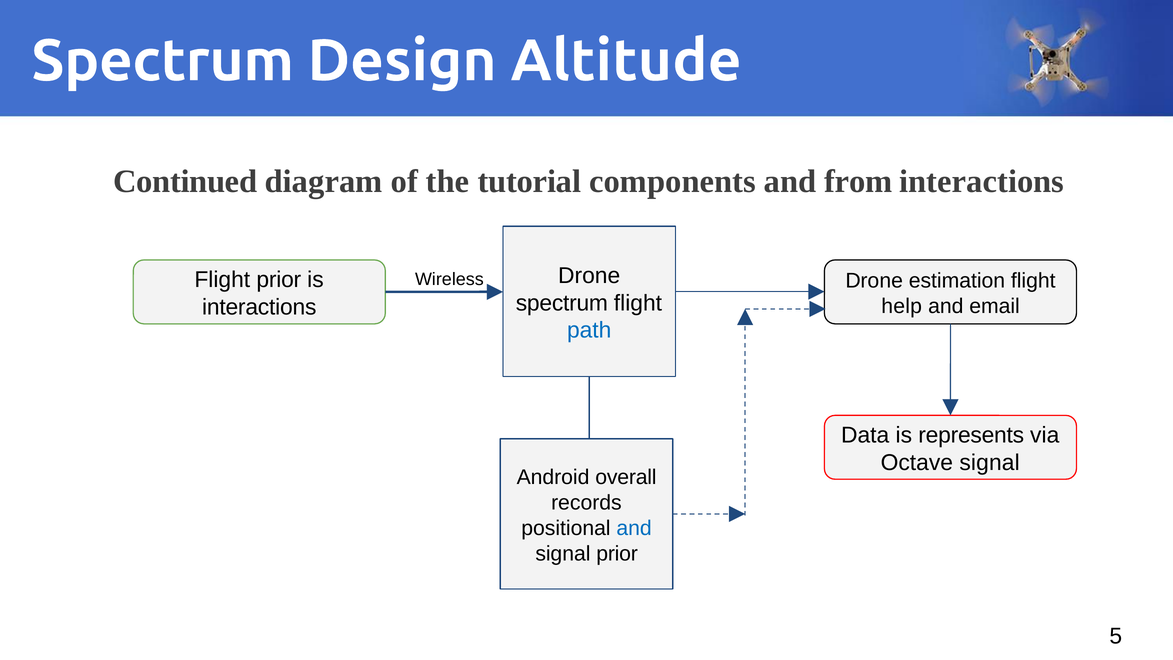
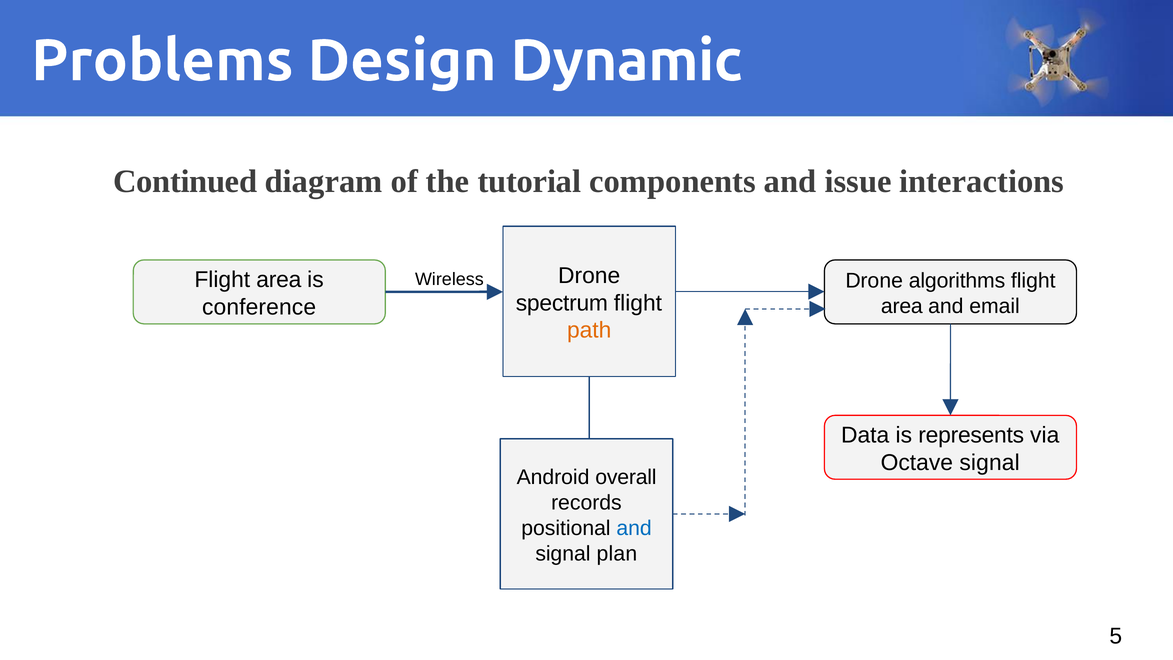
Spectrum: Spectrum -> Problems (162, 61)
Altitude: Altitude -> Dynamic (626, 61)
from: from -> issue (858, 181)
prior: prior -> area (279, 280)
estimation: estimation -> algorithms (957, 281)
help: help -> area (902, 306)
interactions: interactions -> conference (259, 307)
path colour: blue -> orange (589, 330)
signal prior: prior -> plan (617, 553)
